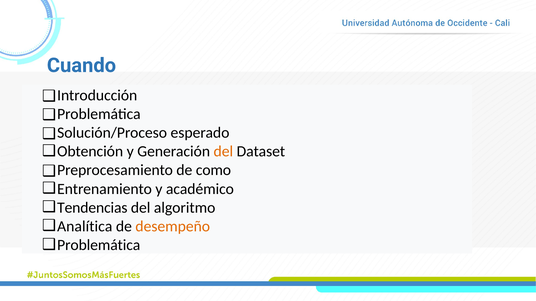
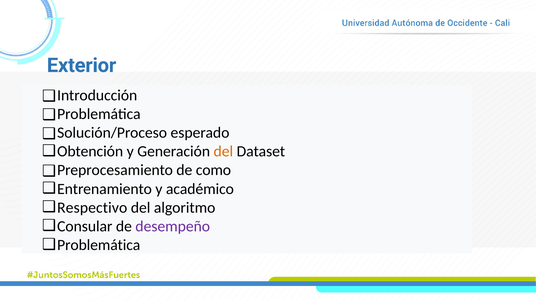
Cuando: Cuando -> Exterior (82, 66)
Tendencias: Tendencias -> Respectivo (92, 208)
Analítica: Analítica -> Consular (85, 227)
desempeño colour: orange -> purple (173, 227)
